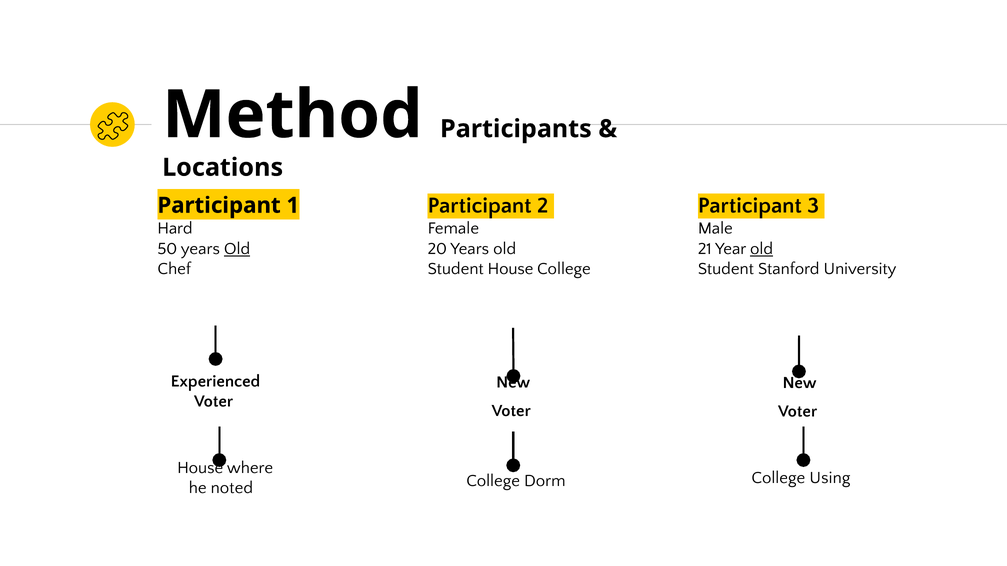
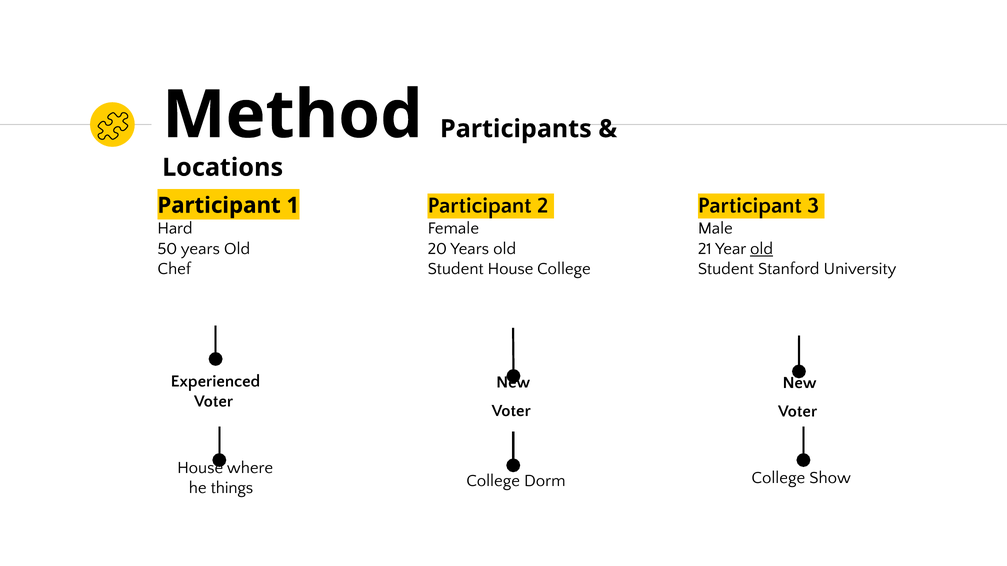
Old underline: present -> none (237, 249)
noted: noted -> things (232, 488)
Using: Using -> Show (830, 478)
